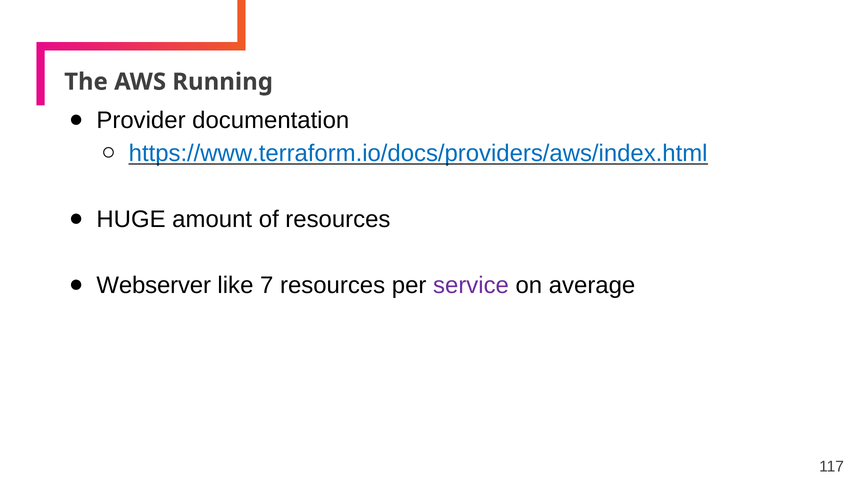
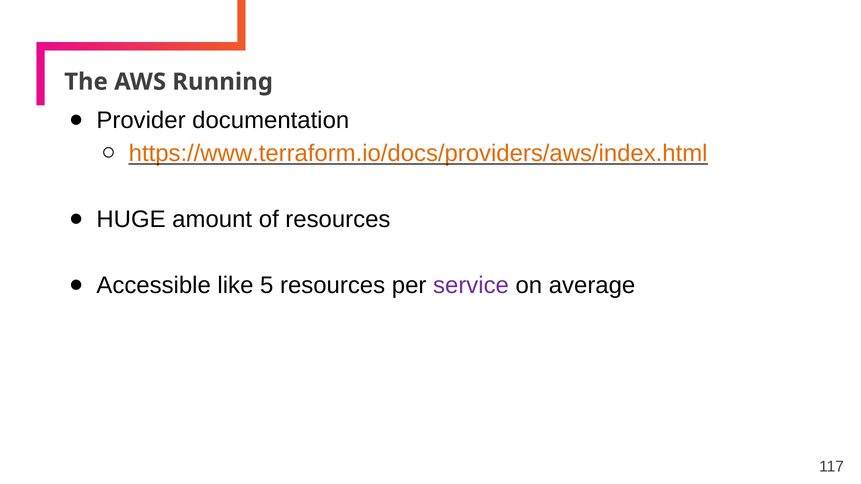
https://www.terraform.io/docs/providers/aws/index.html colour: blue -> orange (418, 154)
Webserver: Webserver -> Accessible (154, 286)
7: 7 -> 5 (267, 286)
